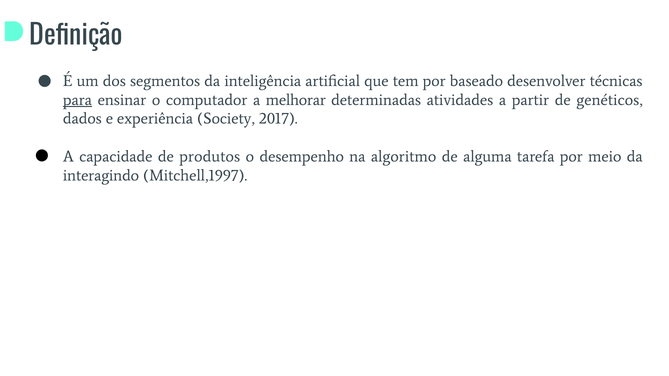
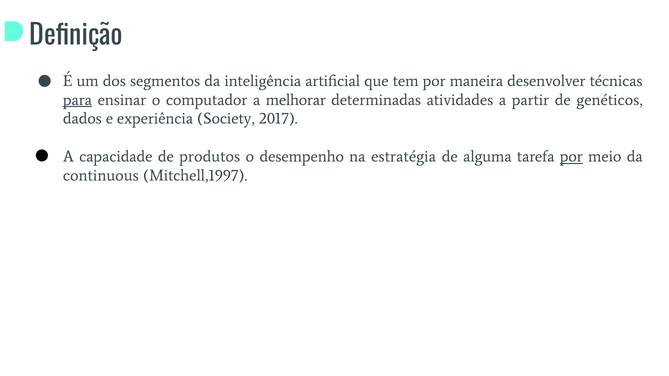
baseado: baseado -> maneira (476, 81)
algoritmo: algoritmo -> estratégia (404, 157)
por underline: none -> present (571, 157)
interagindo: interagindo -> continuous (101, 176)
